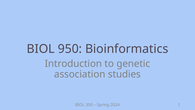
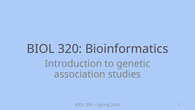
950: 950 -> 320 (70, 49)
